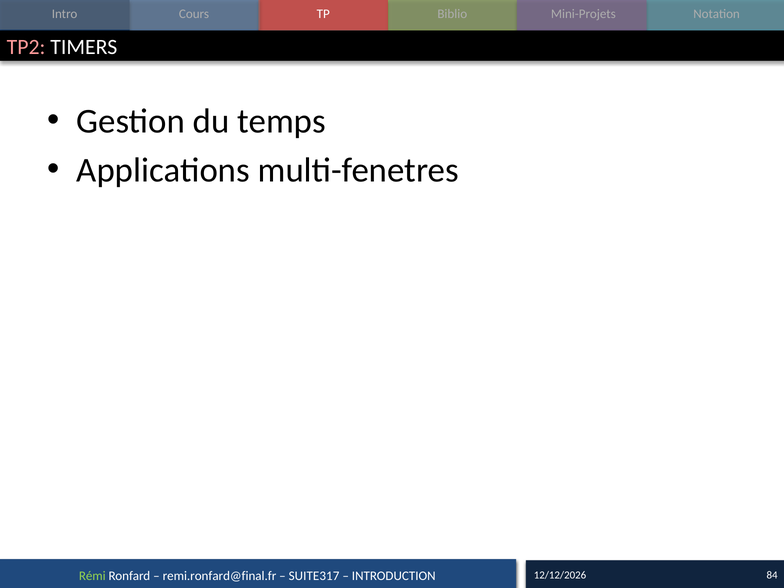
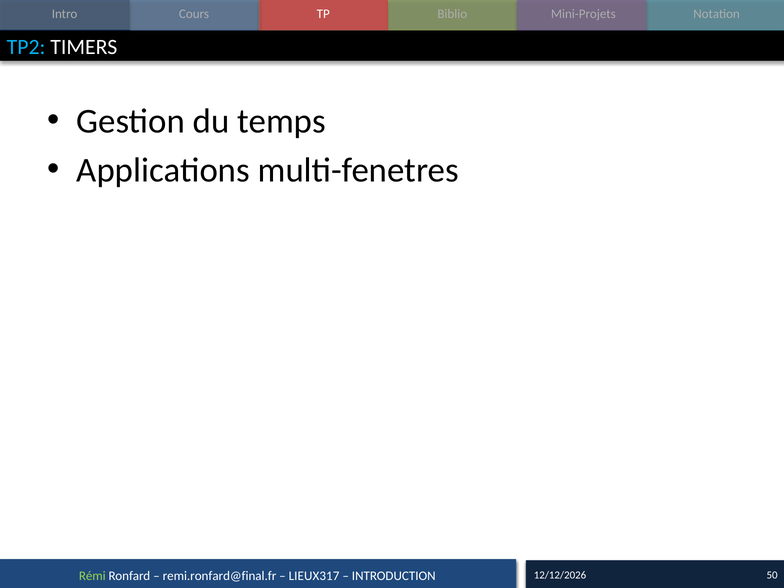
TP2 colour: pink -> light blue (26, 47)
SUITE317: SUITE317 -> LIEUX317 (314, 576)
84: 84 -> 50 (772, 575)
